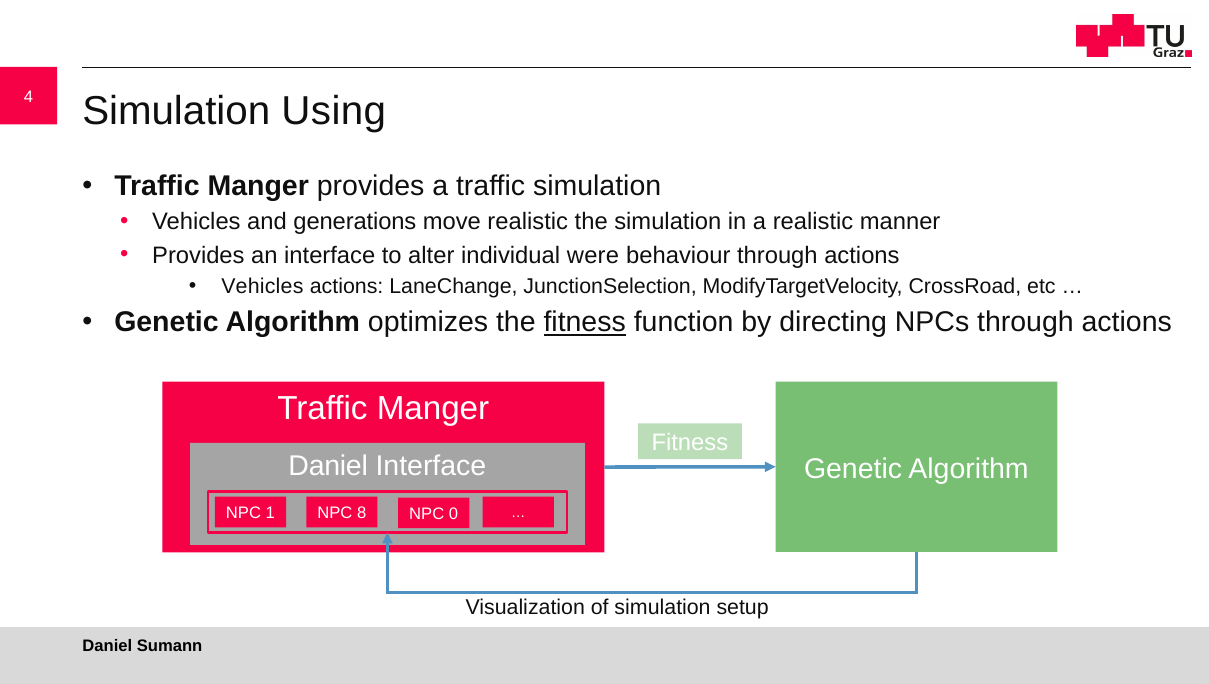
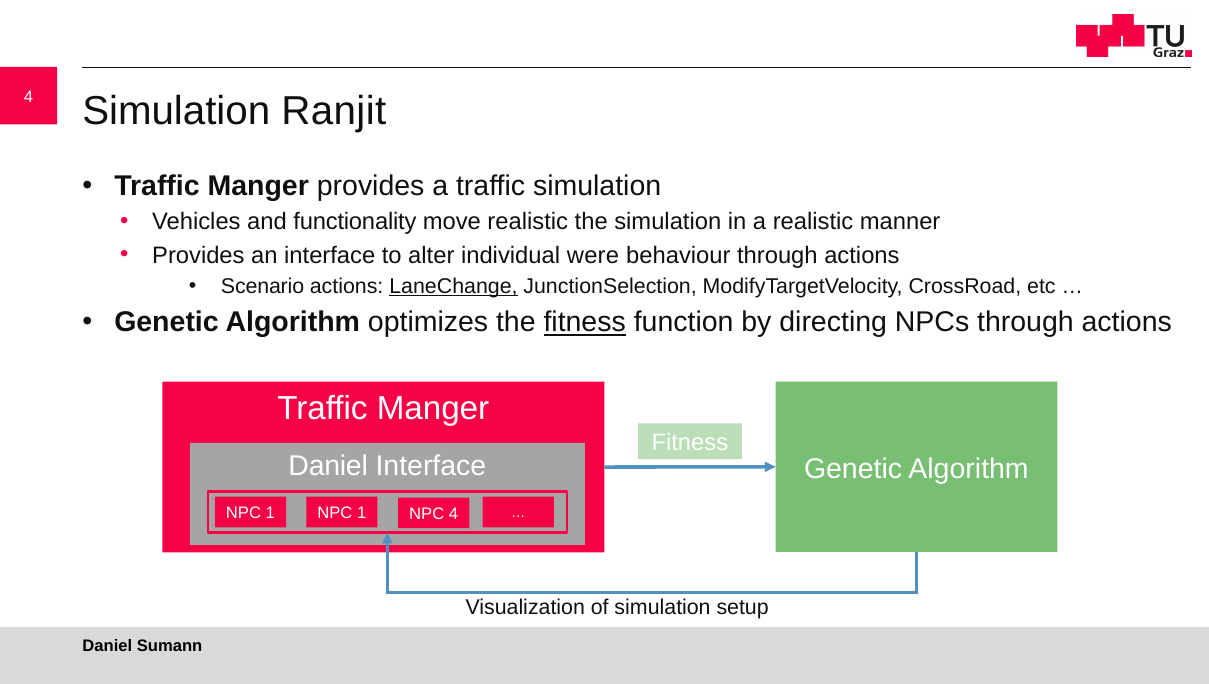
Using: Using -> Ranjit (334, 111)
generations: generations -> functionality (355, 222)
Vehicles: Vehicles -> Scenario (263, 286)
LaneChange underline: none -> present (453, 286)
8: 8 -> 1 (362, 513)
NPC 0: 0 -> 4 (454, 514)
